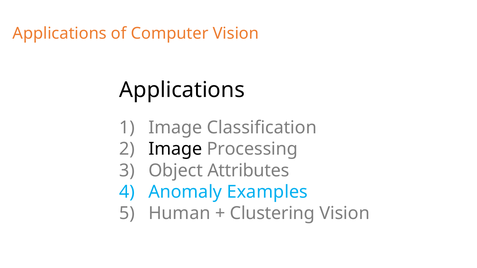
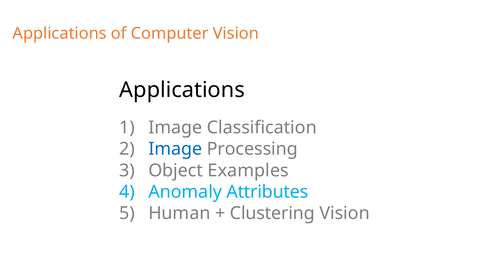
Image colour: black -> blue (175, 149)
Attributes: Attributes -> Examples (248, 171)
Examples: Examples -> Attributes (267, 192)
